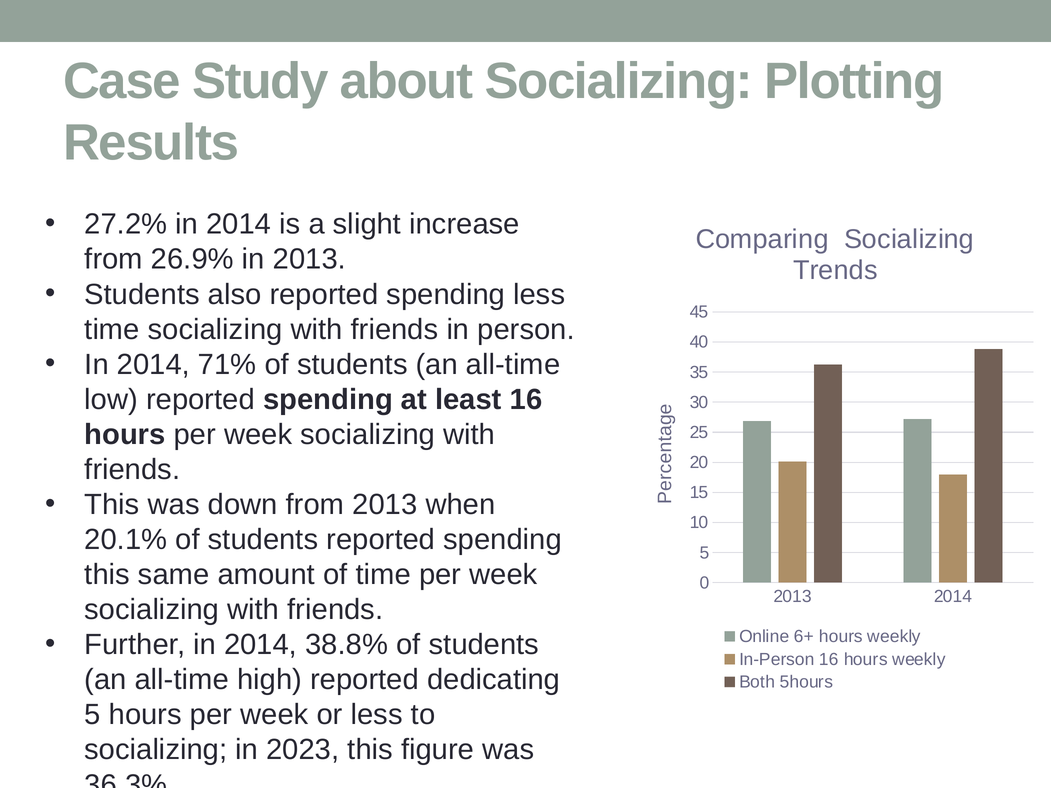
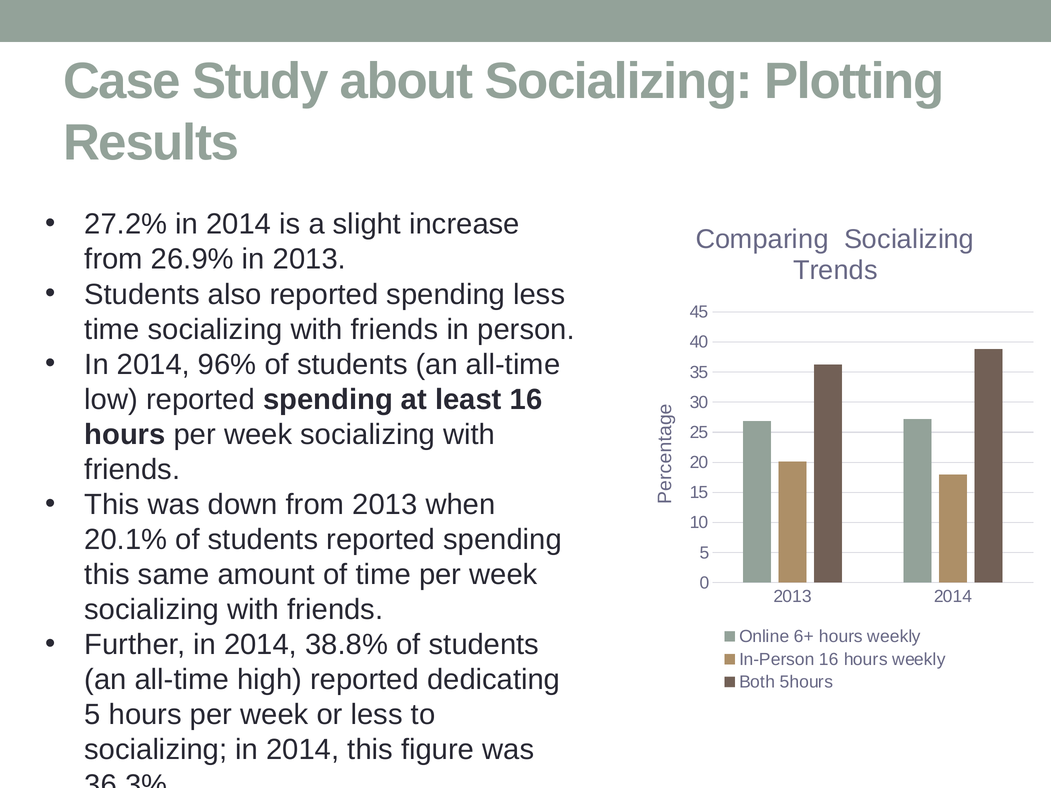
71%: 71% -> 96% (227, 365)
socializing in 2023: 2023 -> 2014 (303, 750)
